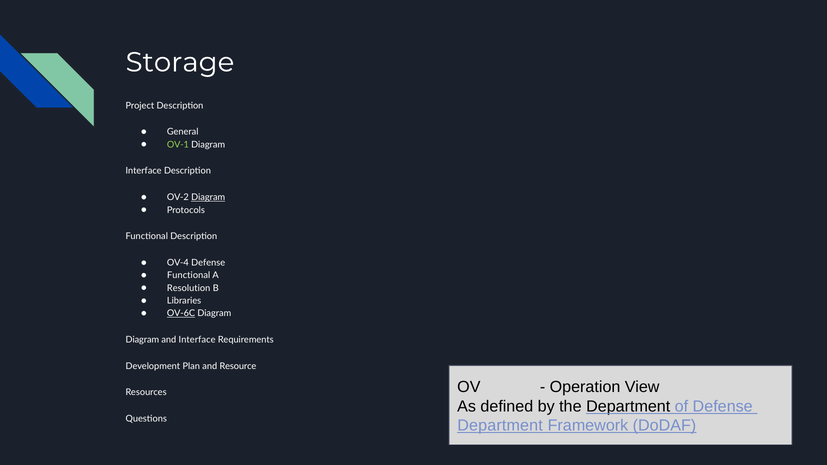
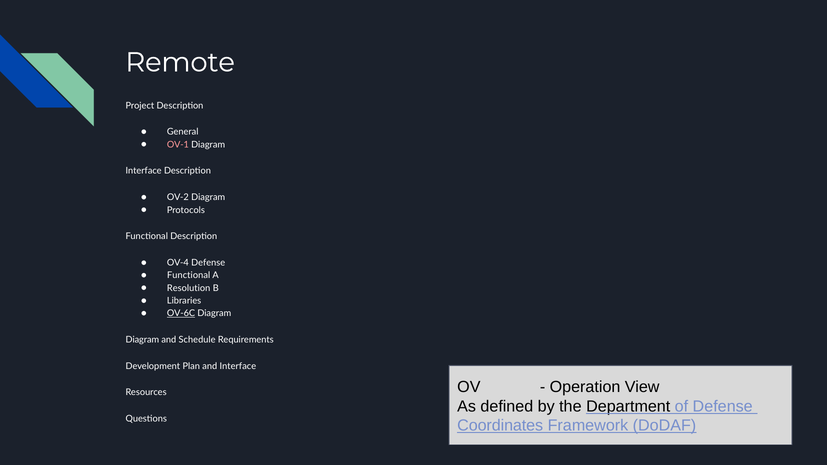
Storage: Storage -> Remote (180, 62)
OV-1 colour: light green -> pink (178, 145)
Diagram underline: present -> none (208, 197)
and Interface: Interface -> Schedule (197, 340)
and Resource: Resource -> Interface (238, 366)
Department: Department -> Coordinates (500, 426)
